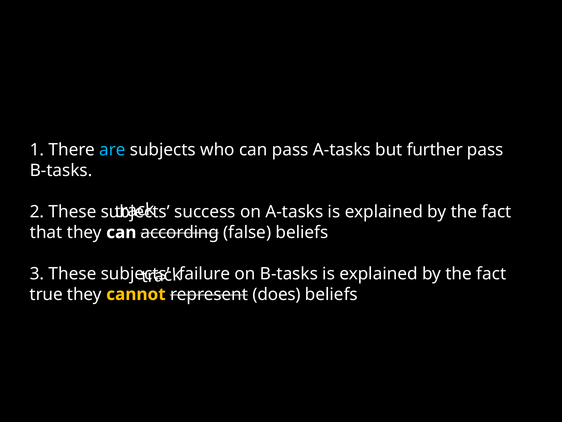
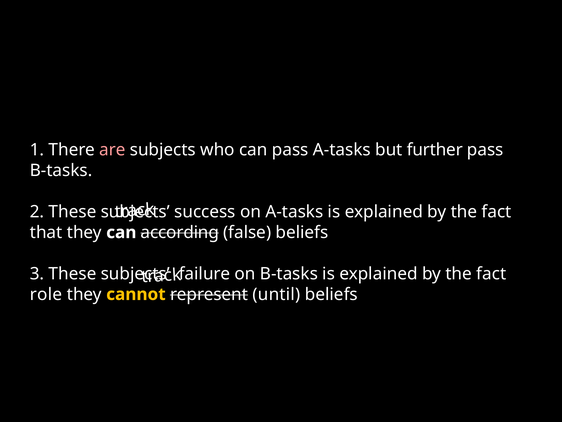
are colour: light blue -> pink (112, 150)
true: true -> role (46, 294)
does: does -> until (276, 294)
